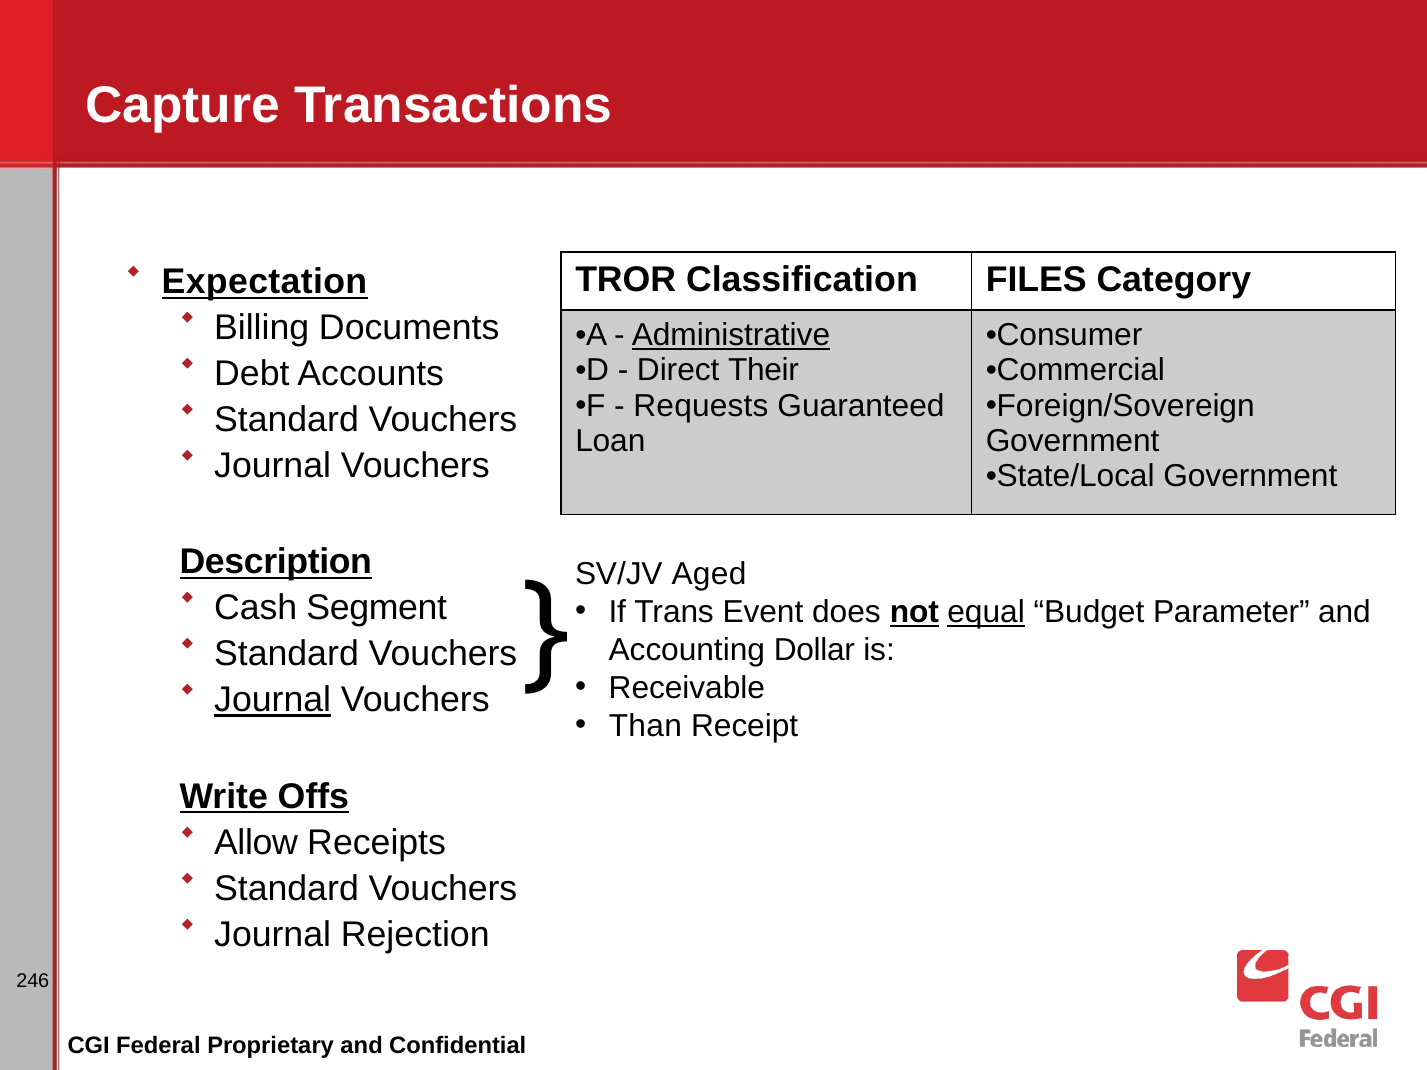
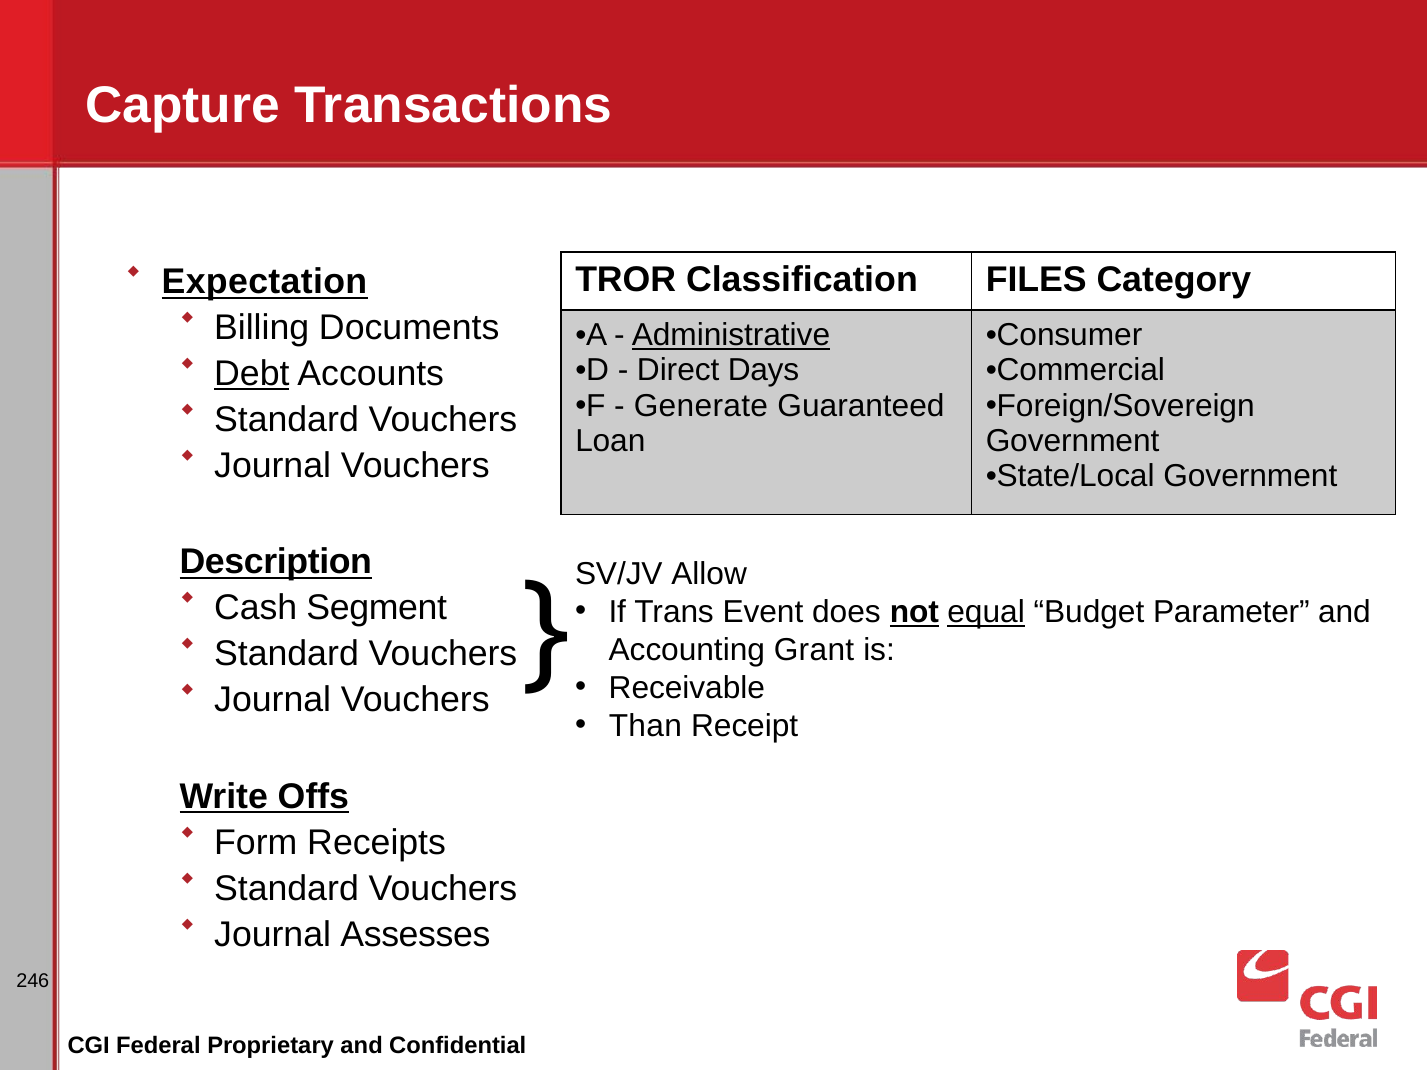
Debt underline: none -> present (252, 374)
Their: Their -> Days (763, 371)
Requests: Requests -> Generate (701, 406)
Aged: Aged -> Allow (709, 574)
Dollar: Dollar -> Grant (814, 650)
Journal underline: present -> none (273, 700)
Allow: Allow -> Form (256, 843)
Rejection: Rejection -> Assesses (415, 935)
